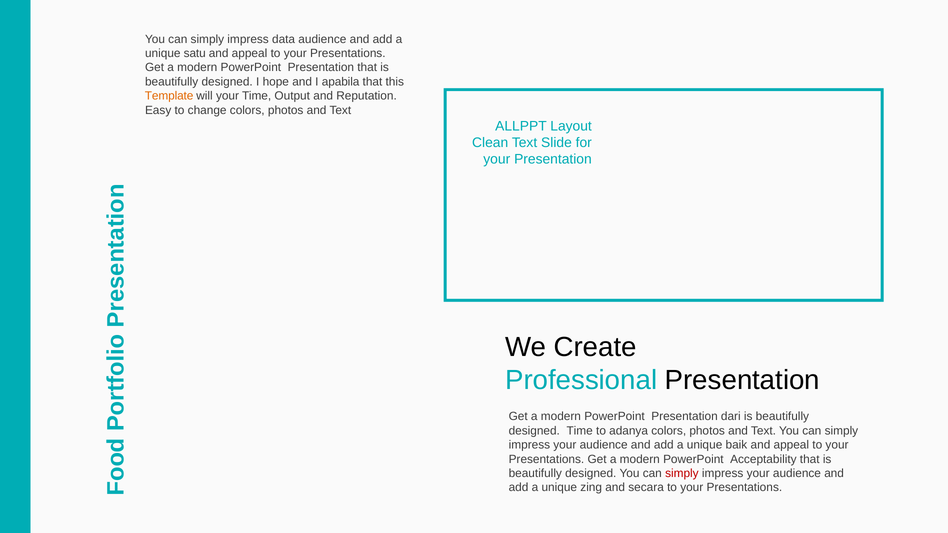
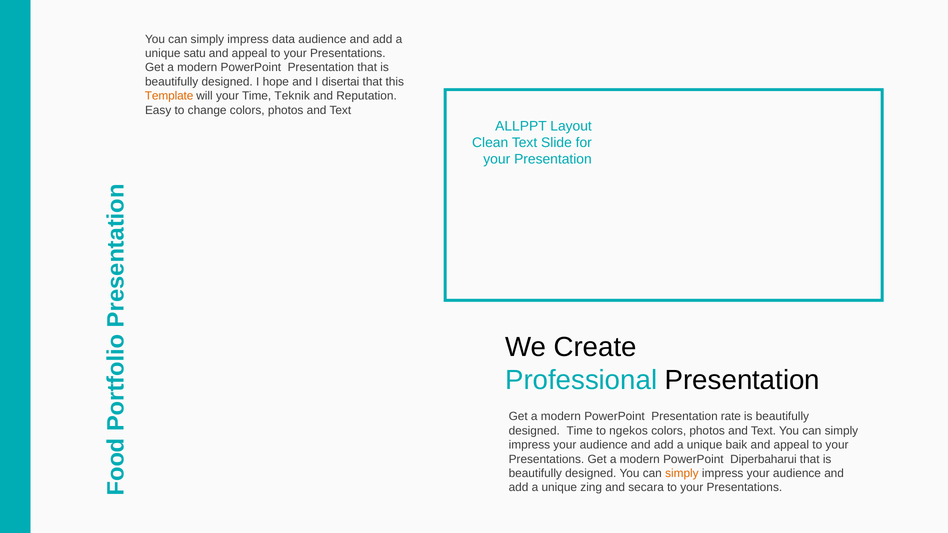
apabila: apabila -> disertai (341, 82)
Output: Output -> Teknik (292, 96)
dari: dari -> rate (731, 417)
adanya: adanya -> ngekos (629, 431)
Acceptability: Acceptability -> Diperbaharui (763, 459)
simply colour: red -> orange (682, 474)
